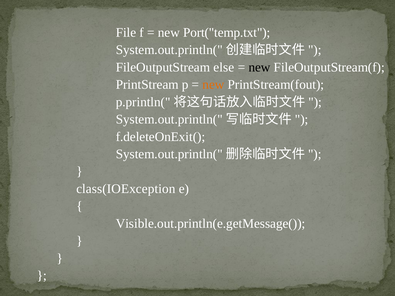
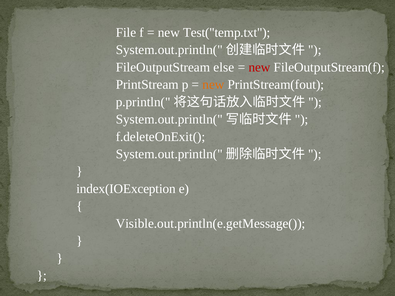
Port("temp.txt: Port("temp.txt -> Test("temp.txt (227, 33)
new colour: black -> red (259, 67)
class(IOException: class(IOException -> index(IOException (126, 189)
